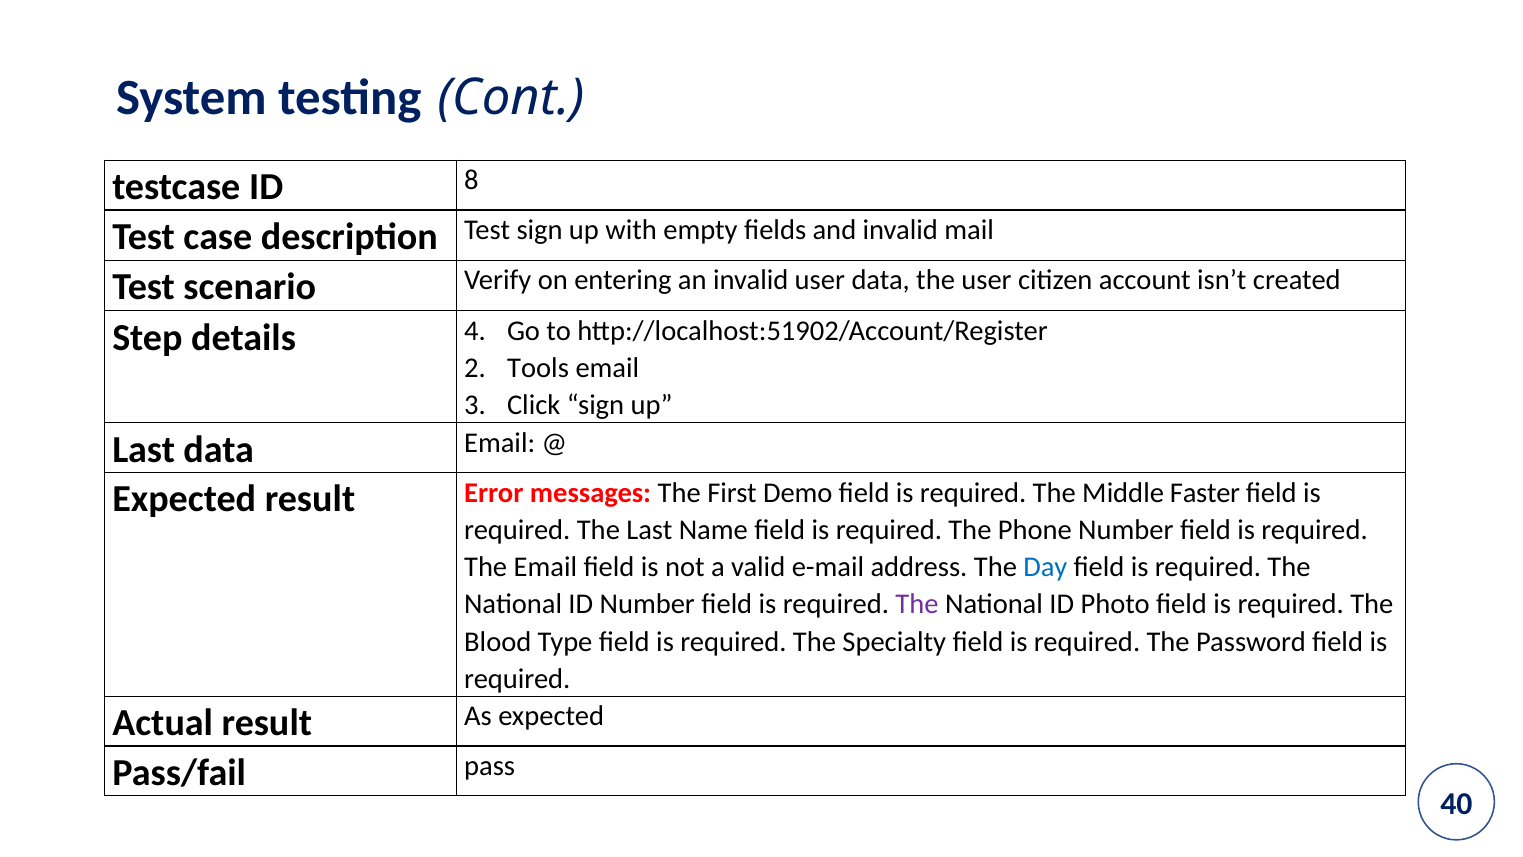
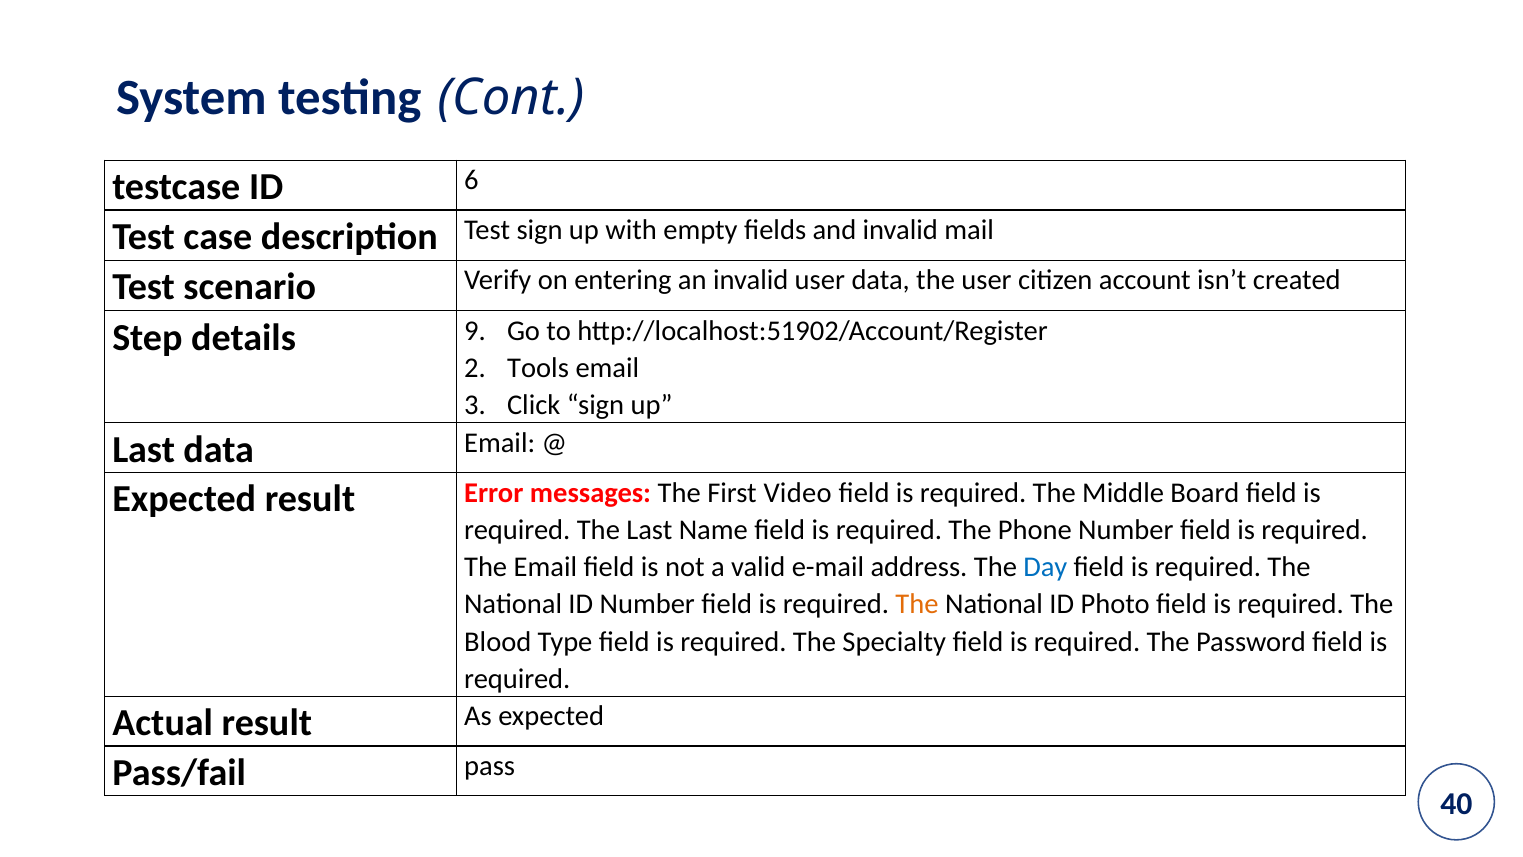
8: 8 -> 6 (471, 180)
4: 4 -> 9 (475, 331)
Demo: Demo -> Video (798, 492)
Faster: Faster -> Board (1205, 492)
The colour: purple -> orange (917, 604)
